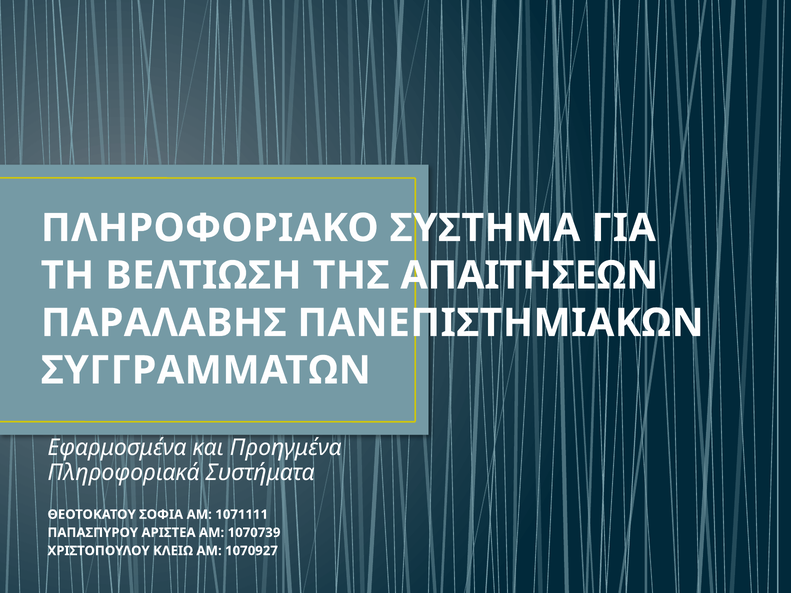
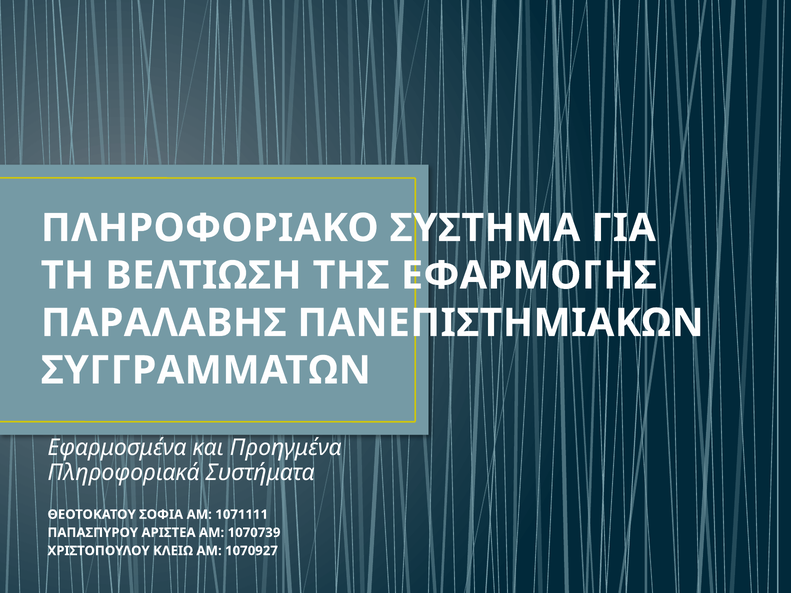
ΑΠΑΙΤΗΣΕΩΝ: ΑΠΑΙΤΗΣΕΩΝ -> ΕΦΑΡΜΟΓΗΣ (529, 276)
